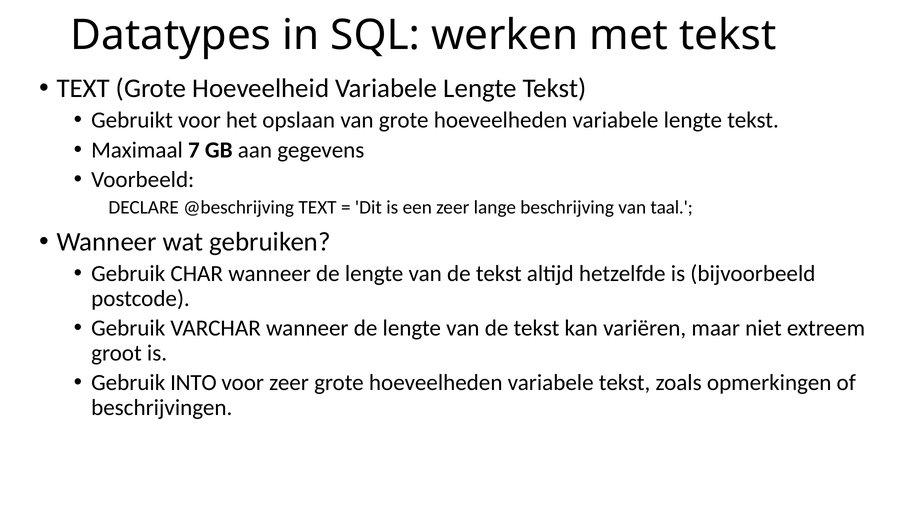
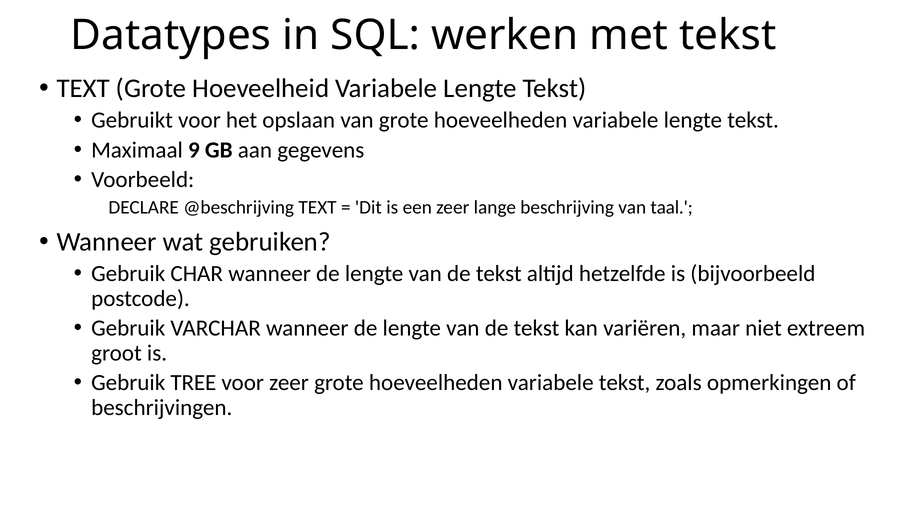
7: 7 -> 9 (194, 150)
INTO: INTO -> TREE (193, 383)
